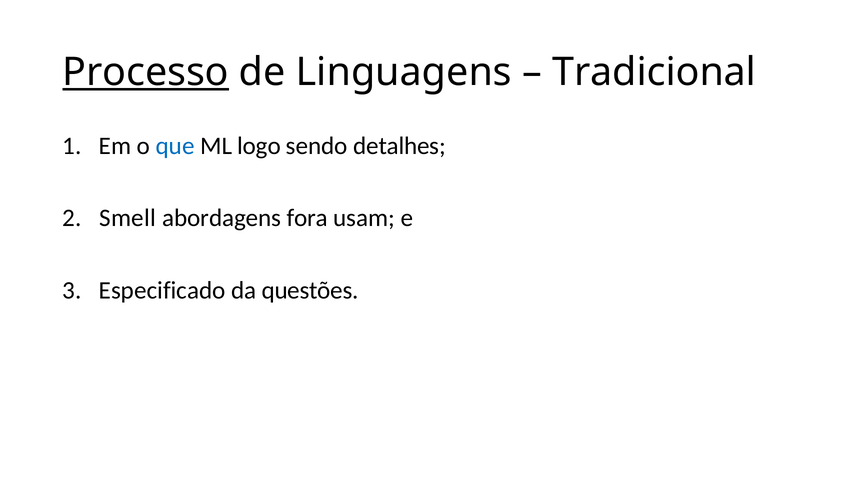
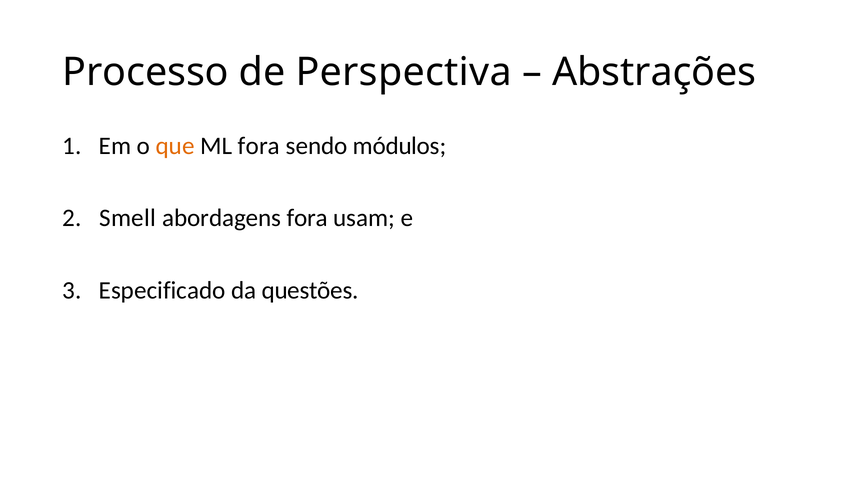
Processo underline: present -> none (146, 72)
Linguagens: Linguagens -> Perspectiva (404, 72)
Tradicional: Tradicional -> Abstrações (654, 72)
que colour: blue -> orange (175, 146)
ML logo: logo -> fora (259, 146)
detalhes: detalhes -> módulos (400, 146)
